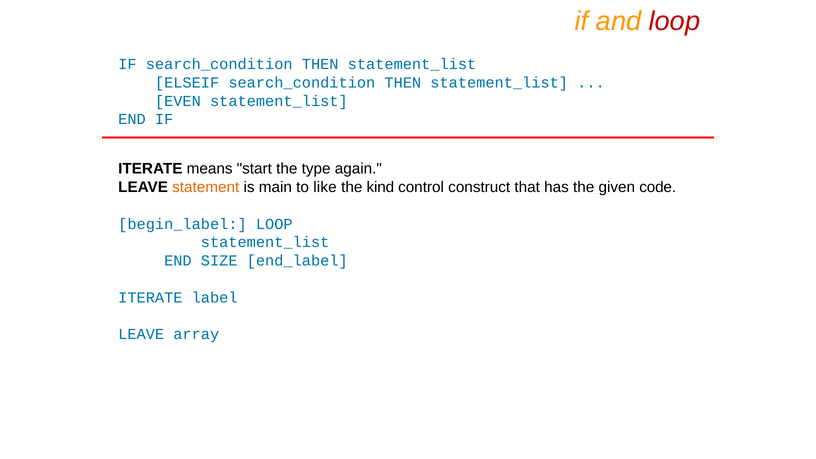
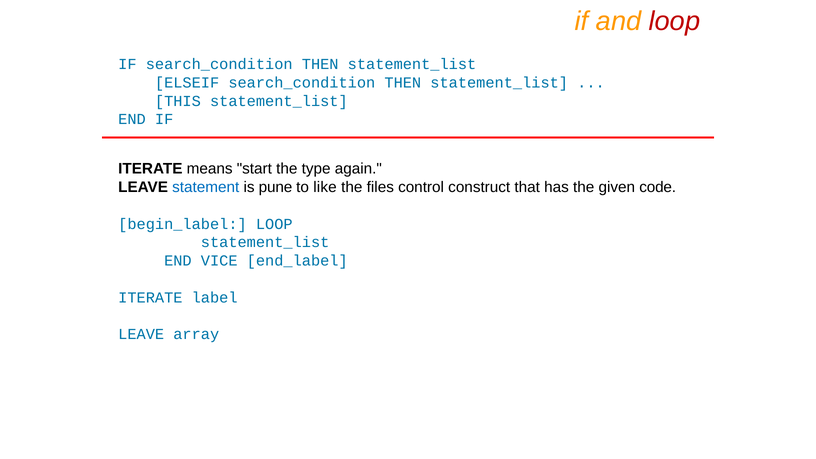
EVEN: EVEN -> THIS (178, 101)
statement colour: orange -> blue (206, 187)
main: main -> pune (275, 187)
kind: kind -> files (380, 187)
SIZE: SIZE -> VICE (219, 261)
